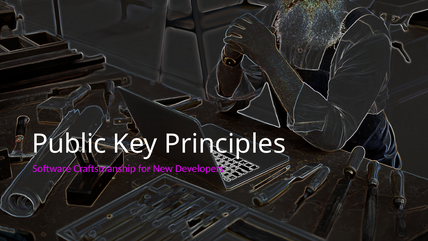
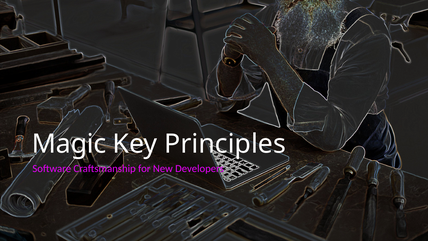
Public: Public -> Magic (69, 144)
